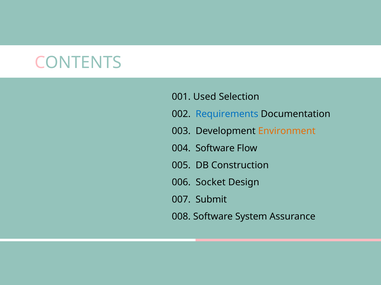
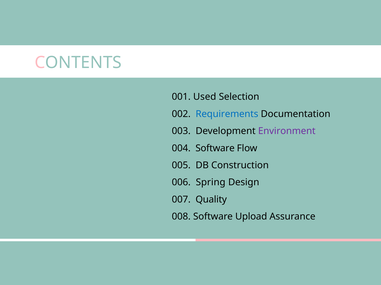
Environment colour: orange -> purple (287, 131)
Socket: Socket -> Spring (211, 183)
Submit: Submit -> Quality (211, 200)
System: System -> Upload (251, 217)
